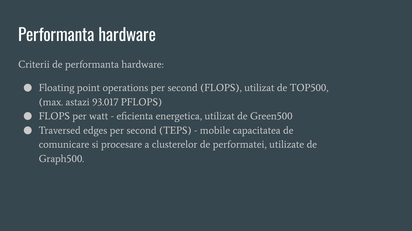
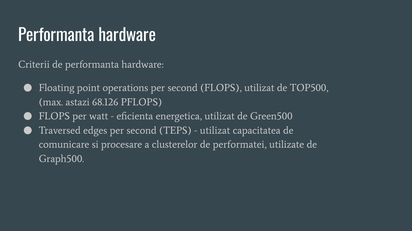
93.017: 93.017 -> 68.126 (105, 102)
mobile: mobile -> utilizat (215, 131)
